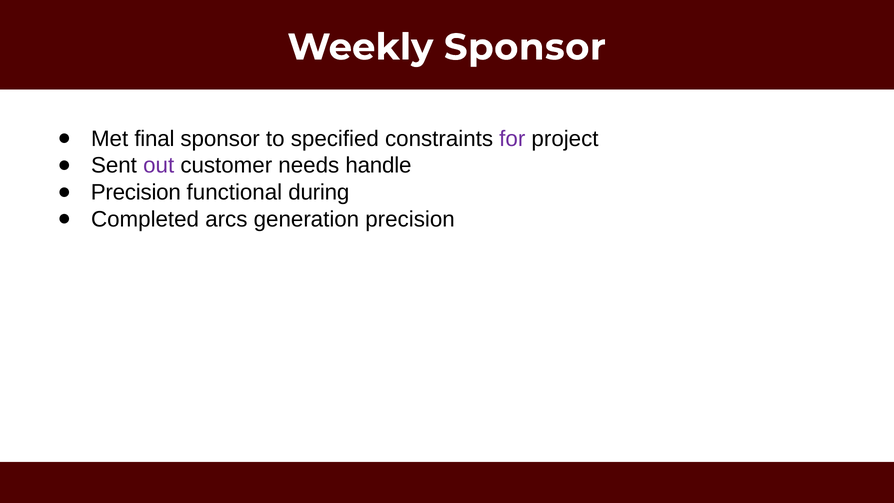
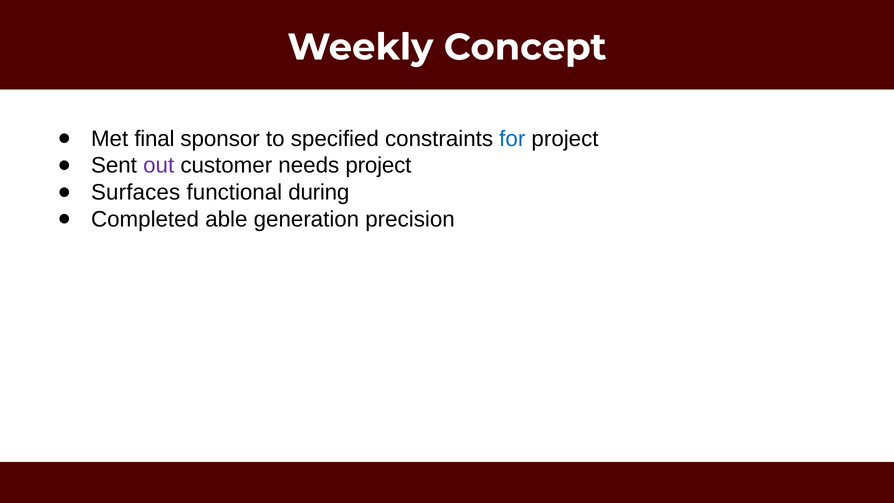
Weekly Sponsor: Sponsor -> Concept (525, 47)
for colour: purple -> blue (512, 139)
needs handle: handle -> project (378, 166)
Precision: Precision -> Surfaces (136, 192)
arcs: arcs -> able (226, 219)
